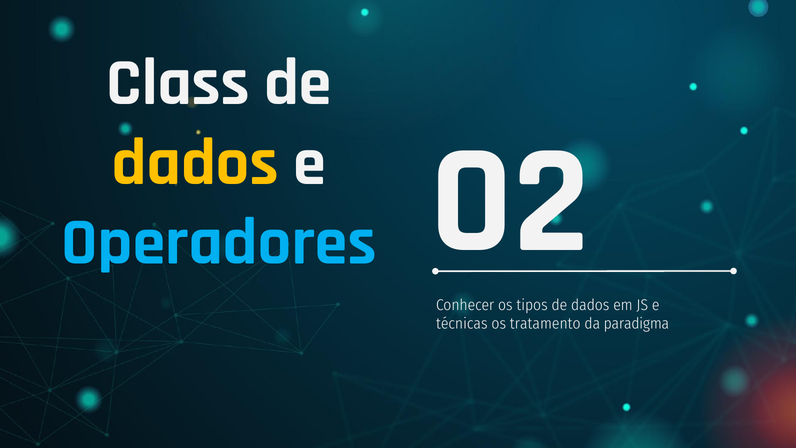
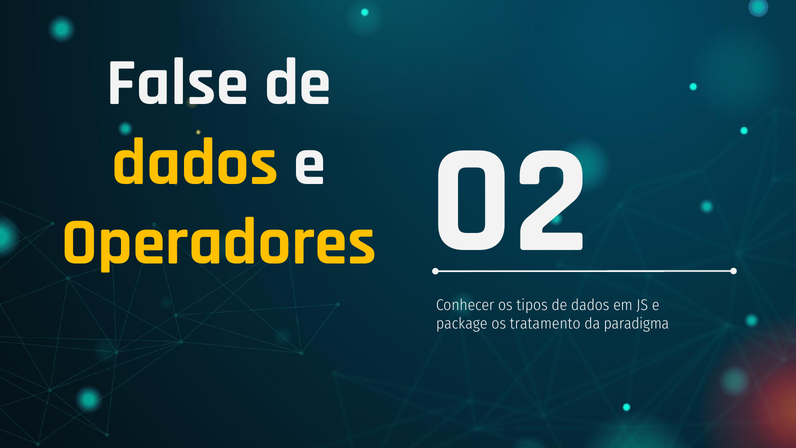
Class: Class -> False (178, 83)
Operadores colour: light blue -> yellow (219, 242)
técnicas: técnicas -> package (462, 323)
